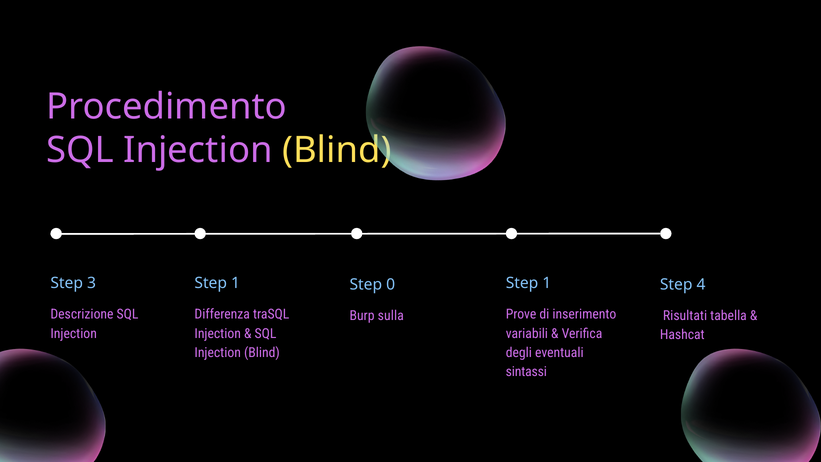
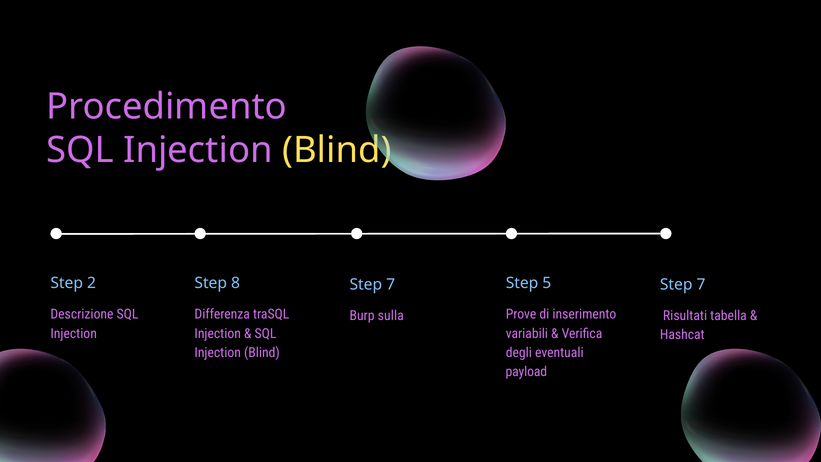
3: 3 -> 2 (92, 283)
1: 1 -> 8 (236, 283)
1: 1 -> 5 (547, 283)
0: 0 -> 7 (391, 284)
4: 4 -> 7 (701, 284)
sintassi: sintassi -> payload (526, 372)
